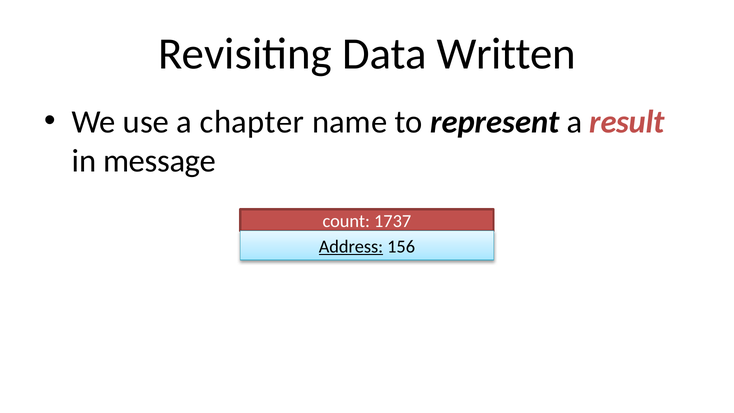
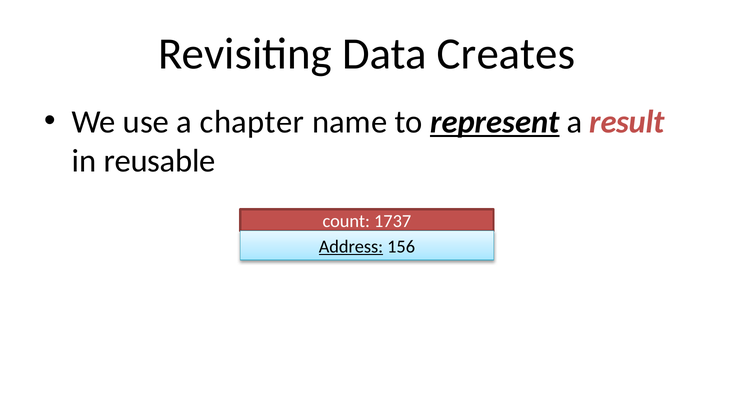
Written: Written -> Creates (506, 54)
represent underline: none -> present (495, 122)
message: message -> reusable (160, 161)
